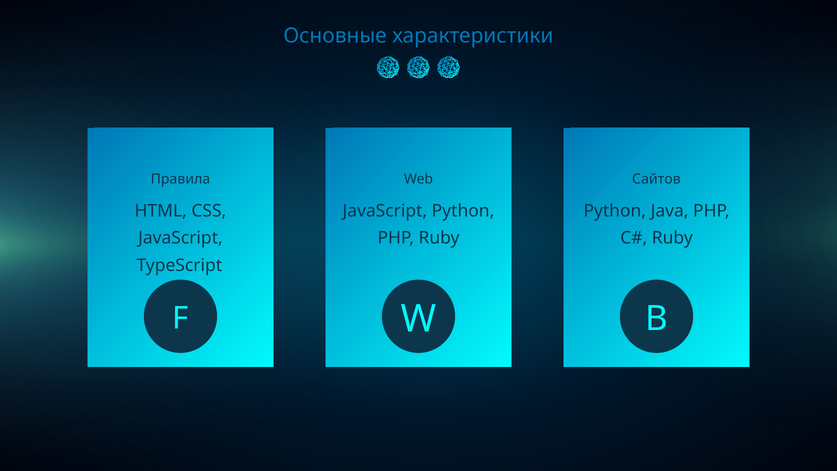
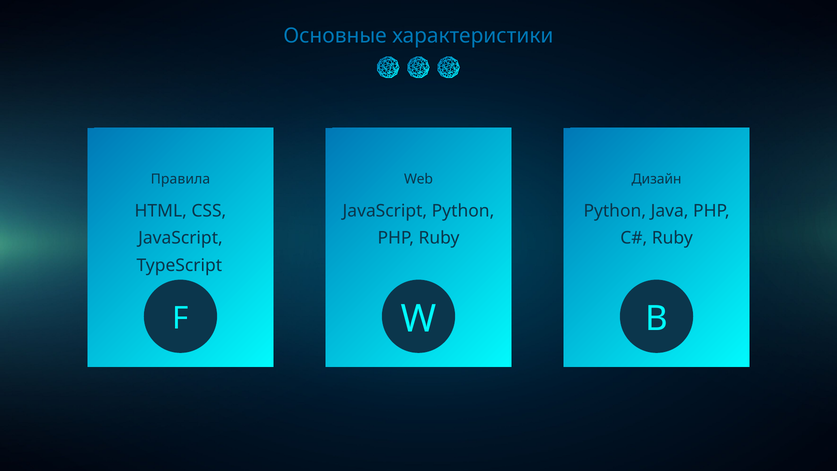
Сайтов: Сайтов -> Дизайн (657, 179)
